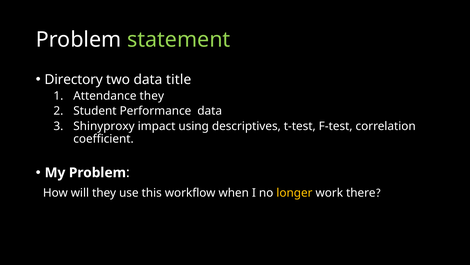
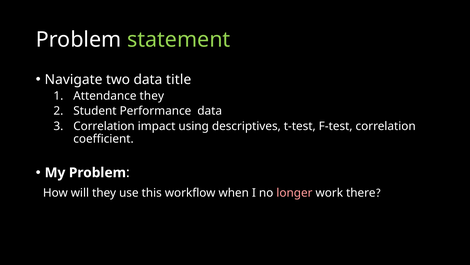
Directory: Directory -> Navigate (74, 79)
Shinyproxy: Shinyproxy -> Correlation (104, 126)
longer colour: yellow -> pink (294, 193)
